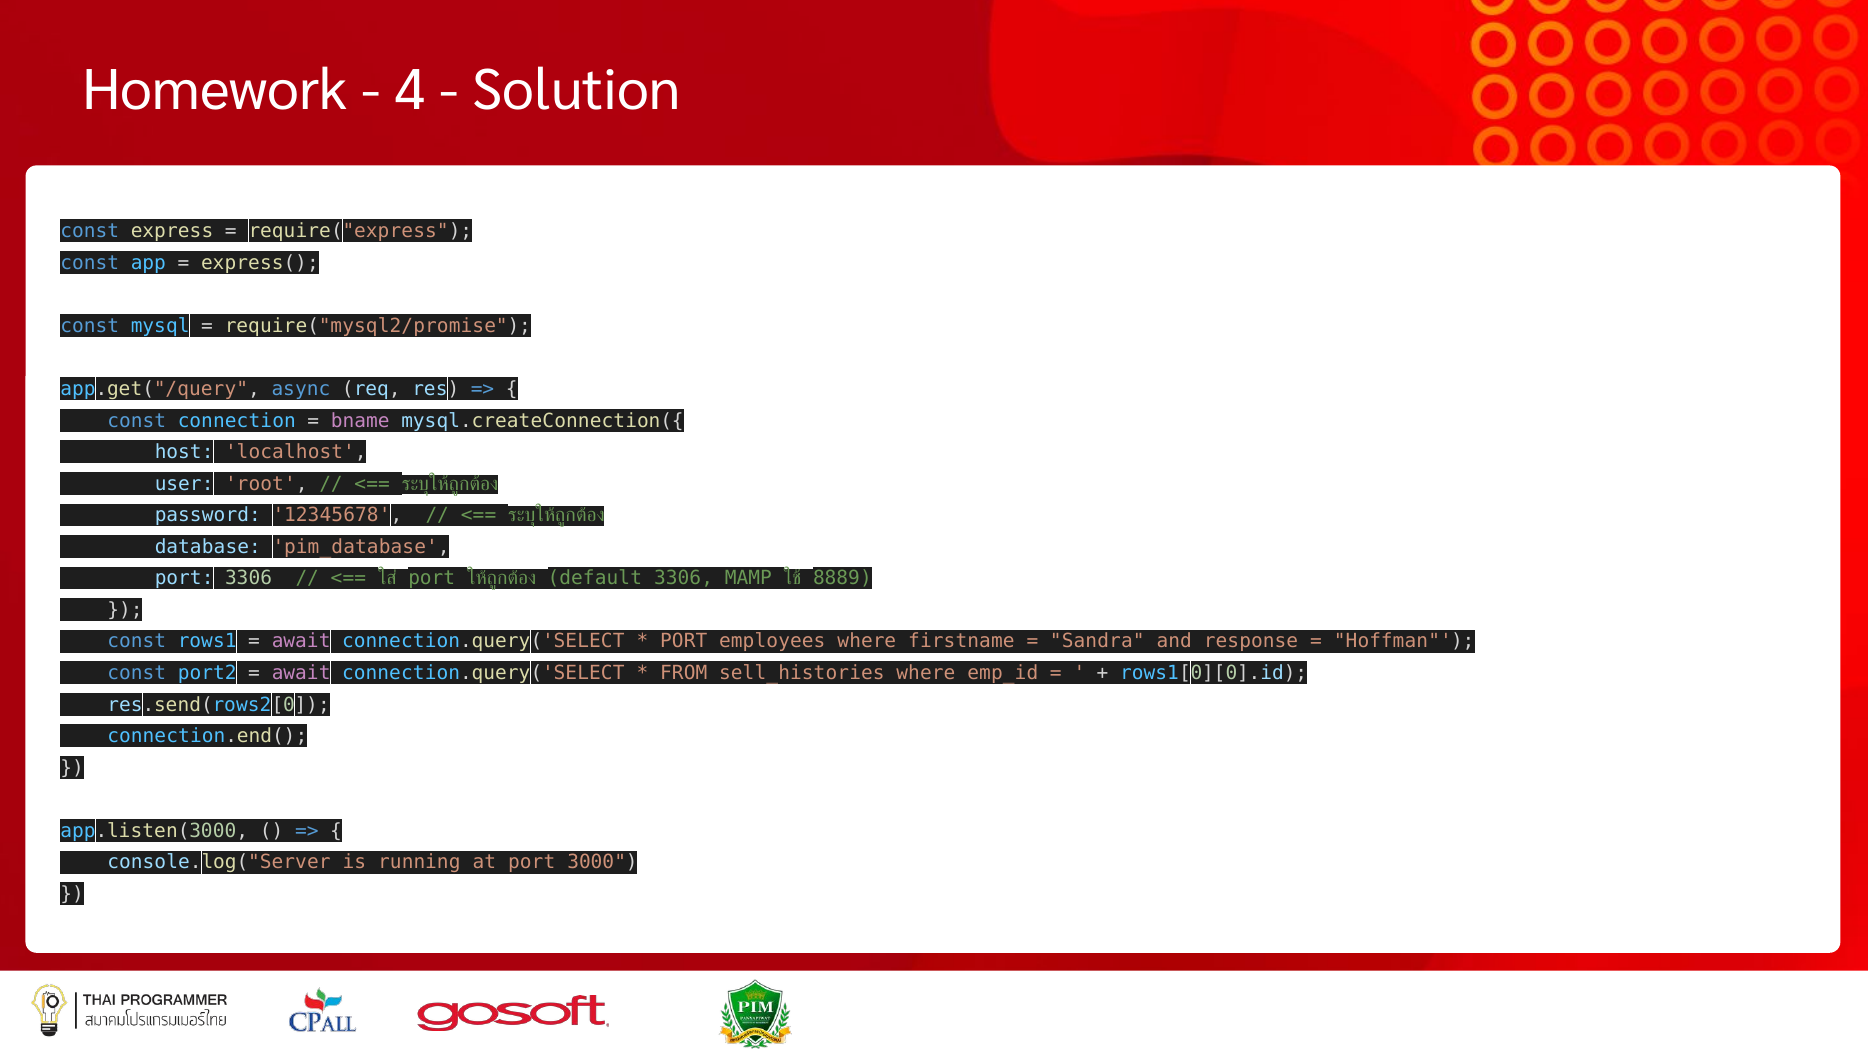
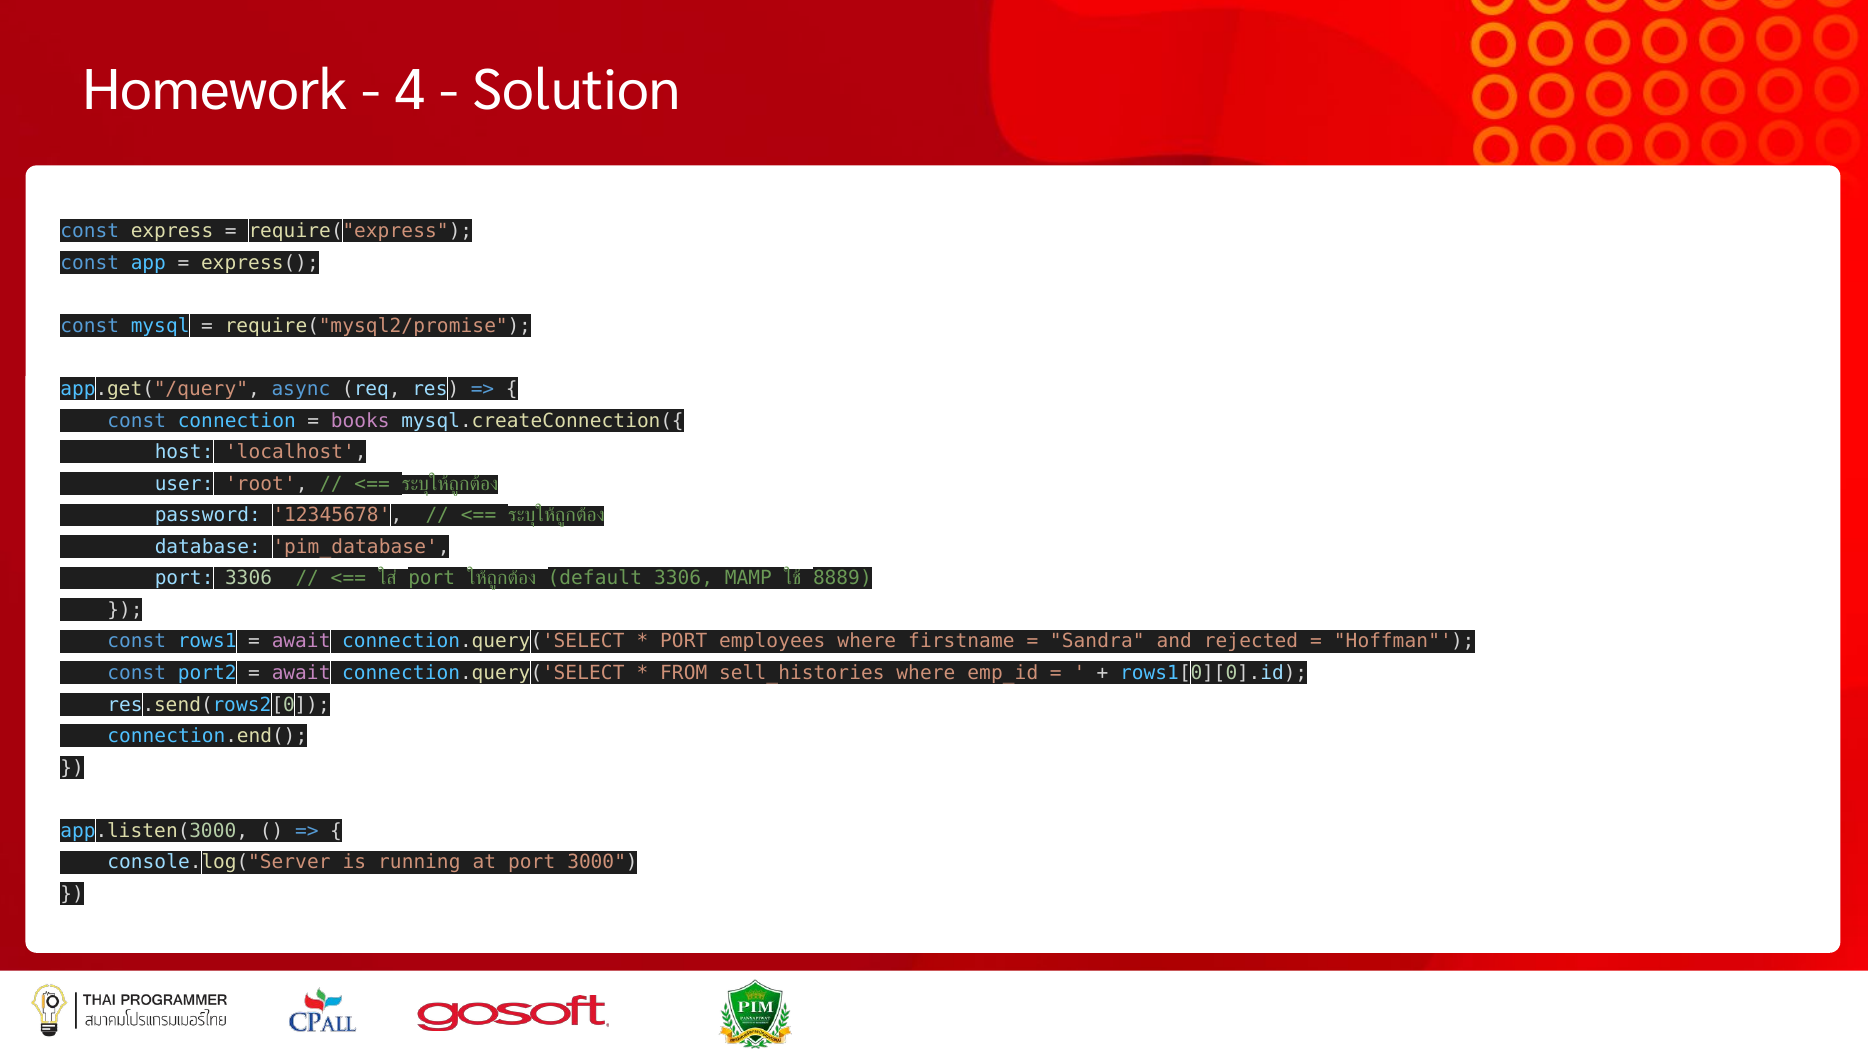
bname: bname -> books (360, 420)
response: response -> rejected (1251, 641)
